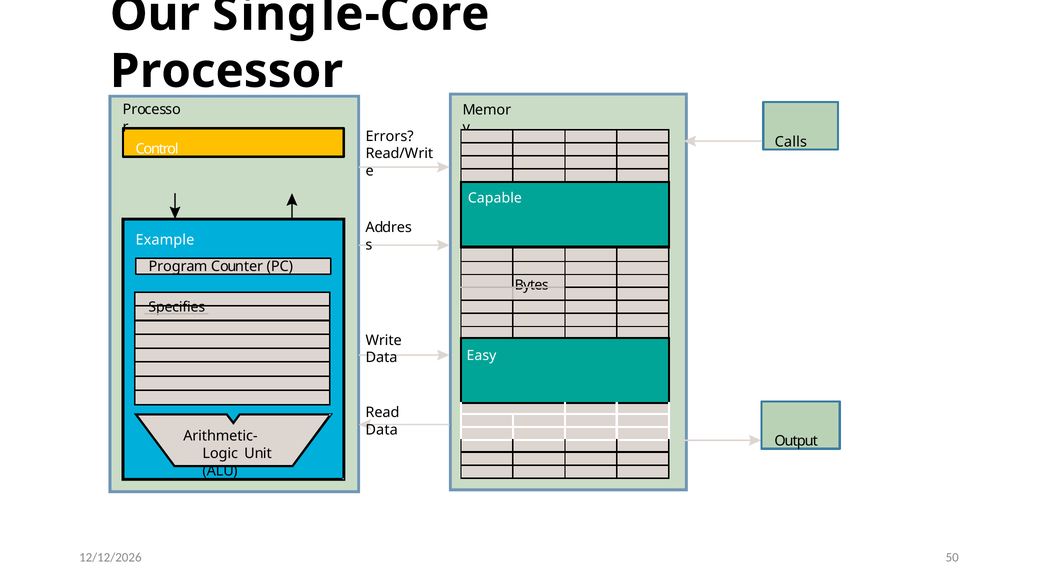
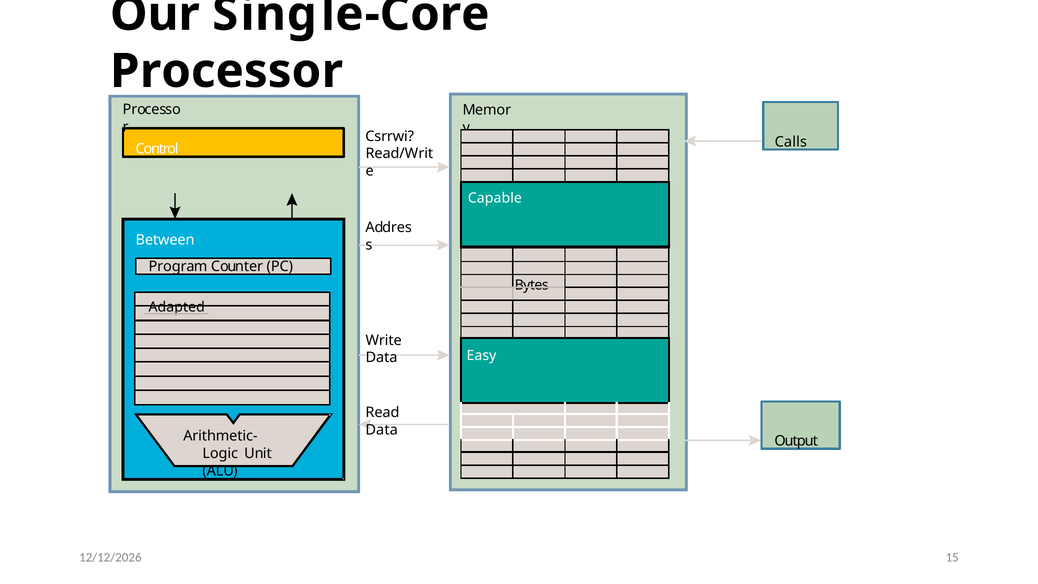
Errors: Errors -> Csrrwi (390, 136)
Example: Example -> Between (165, 240)
Specifies: Specifies -> Adapted (177, 307)
50: 50 -> 15 (952, 557)
